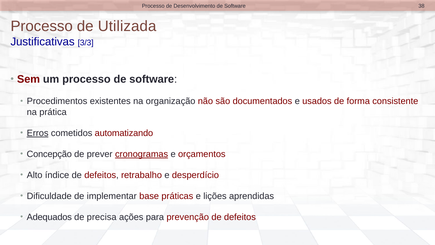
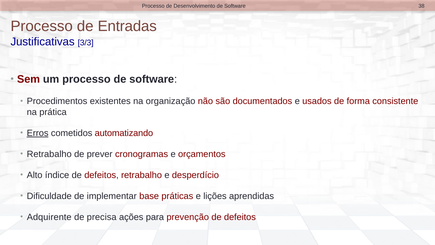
Utilizada: Utilizada -> Entradas (127, 26)
Concepção: Concepção -> Retrabalho (49, 154)
cronogramas underline: present -> none (142, 154)
Adequados: Adequados -> Adquirente (49, 217)
